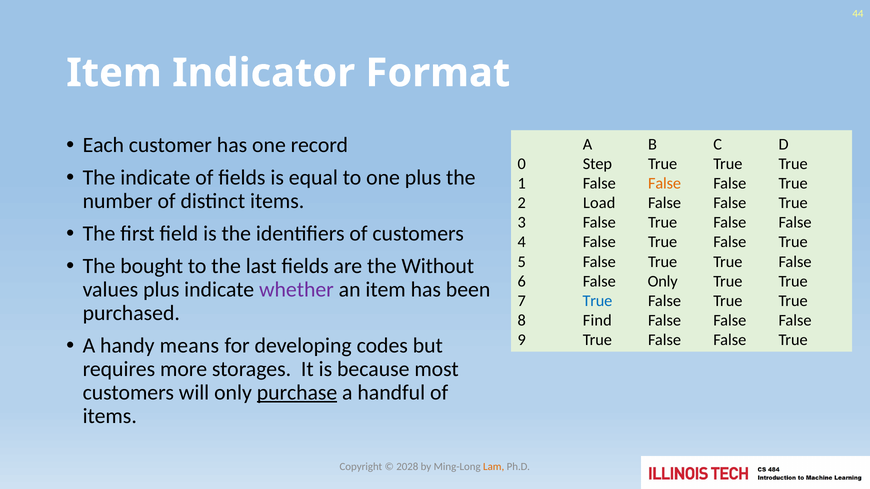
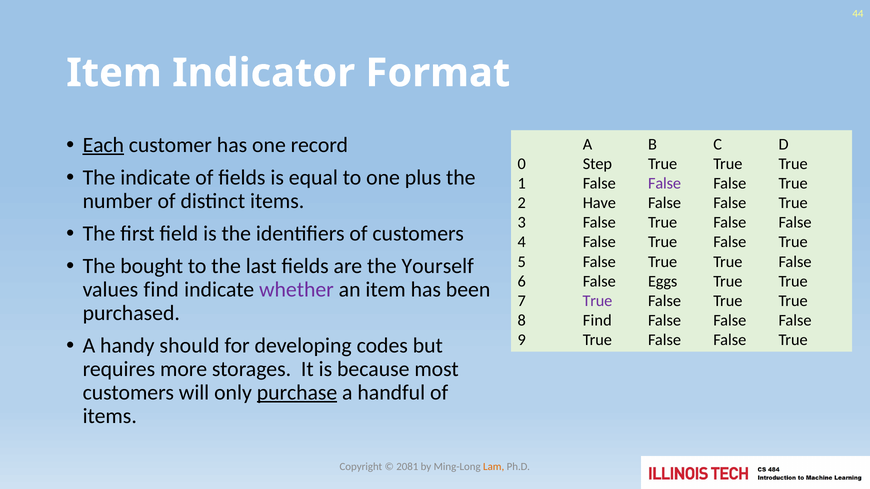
Each underline: none -> present (103, 145)
False colour: orange -> purple (665, 184)
Load: Load -> Have (599, 203)
Without: Without -> Yourself (438, 266)
False Only: Only -> Eggs (663, 281)
values plus: plus -> find (161, 290)
True colour: blue -> purple (597, 301)
means: means -> should (189, 346)
2028: 2028 -> 2081 (407, 467)
